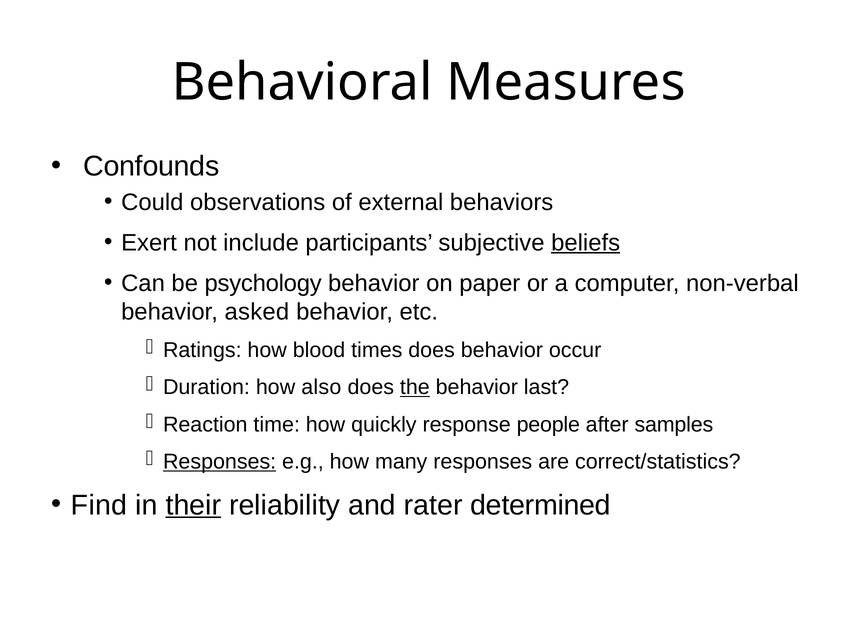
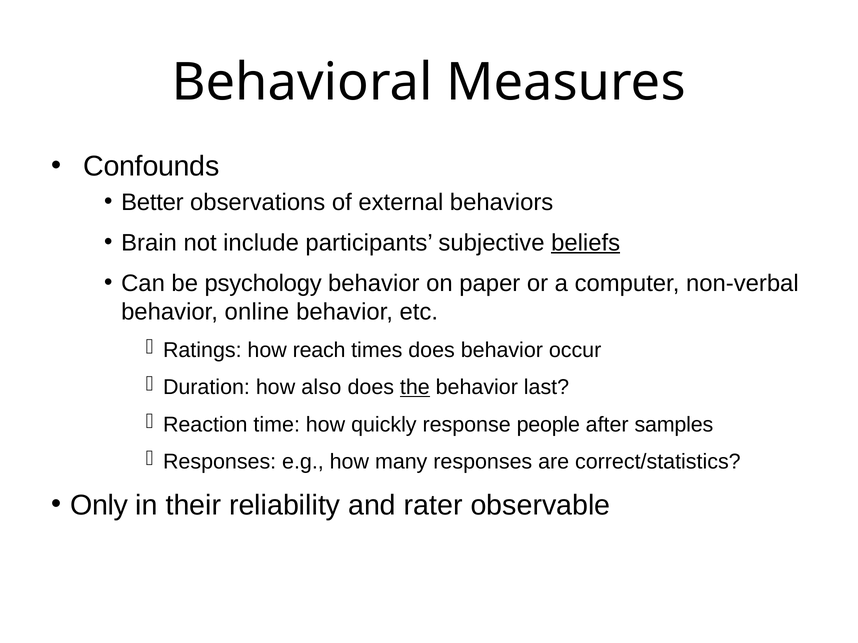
Could: Could -> Better (152, 202)
Exert: Exert -> Brain (149, 243)
asked: asked -> online (257, 312)
blood: blood -> reach (319, 350)
Responses underline: present -> none (220, 462)
Find: Find -> Only (99, 505)
their underline: present -> none (193, 505)
determined: determined -> observable (540, 505)
